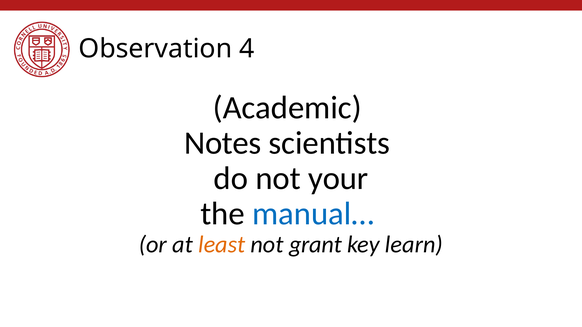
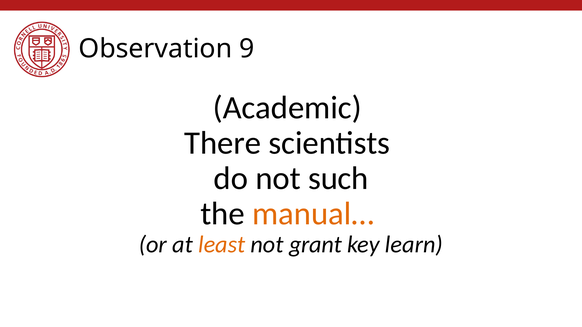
4: 4 -> 9 (247, 49)
Notes: Notes -> There (223, 143)
your: your -> such (338, 179)
manual… colour: blue -> orange (313, 214)
